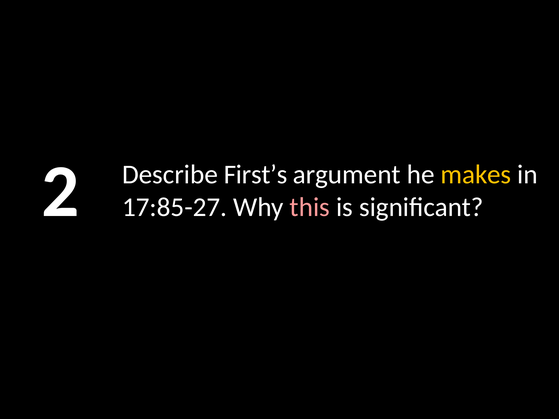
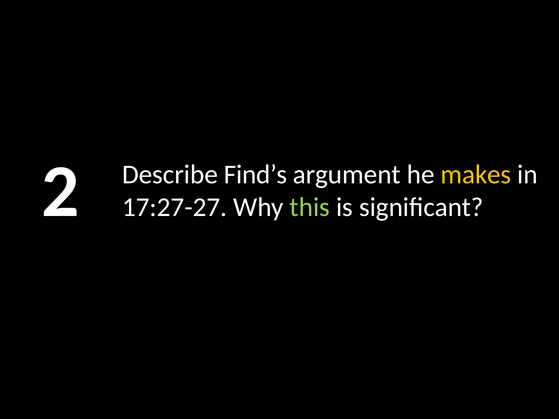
First’s: First’s -> Find’s (256, 175)
17:85-27: 17:85-27 -> 17:27-27 (175, 207)
this colour: pink -> light green (310, 207)
